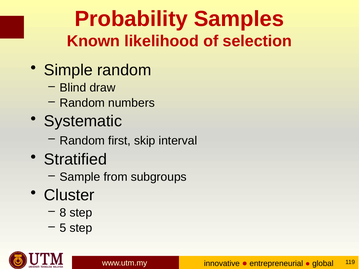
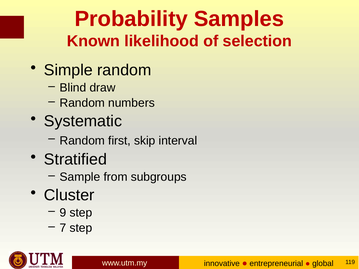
8: 8 -> 9 (63, 213)
5: 5 -> 7 (63, 228)
